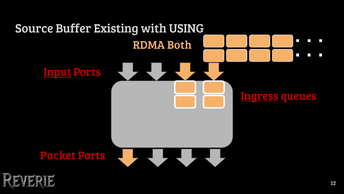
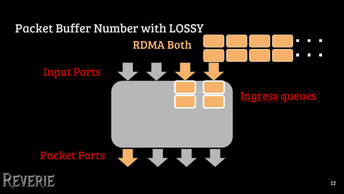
Source: Source -> Packet (34, 29)
Existing: Existing -> Number (116, 29)
USING: USING -> LOSSY (186, 29)
Input underline: present -> none (57, 72)
